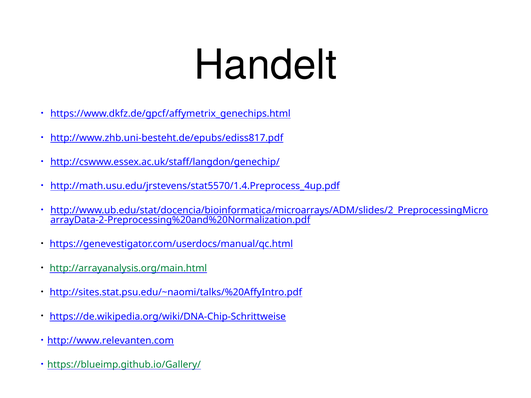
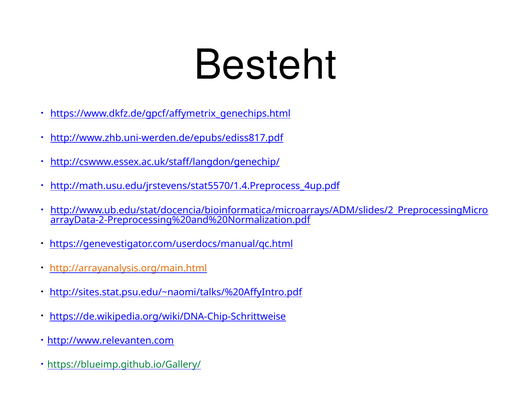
Handelt: Handelt -> Besteht (265, 65)
http://www.zhb.uni-besteht.de/epubs/ediss817.pdf: http://www.zhb.uni-besteht.de/epubs/ediss817.pdf -> http://www.zhb.uni-werden.de/epubs/ediss817.pdf (167, 138)
http://arrayanalysis.org/main.html colour: green -> orange (128, 268)
